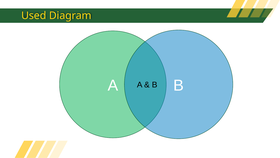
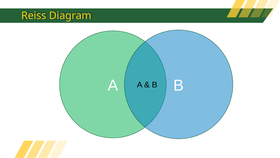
Used: Used -> Reiss (34, 15)
